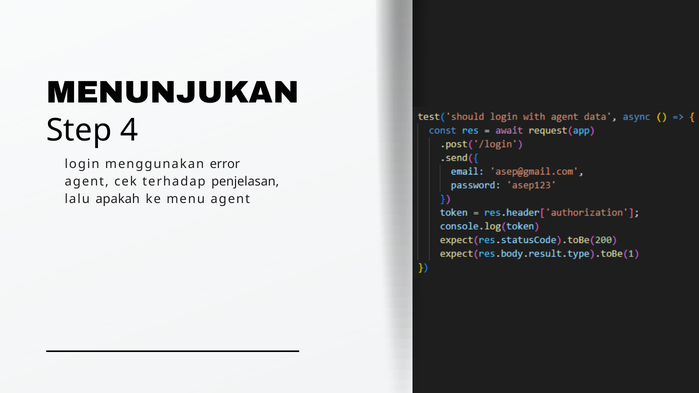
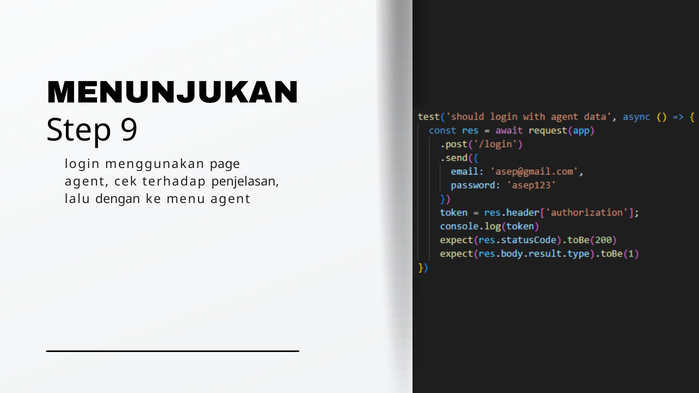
4: 4 -> 9 (129, 130)
error: error -> page (225, 164)
apakah: apakah -> dengan (118, 199)
